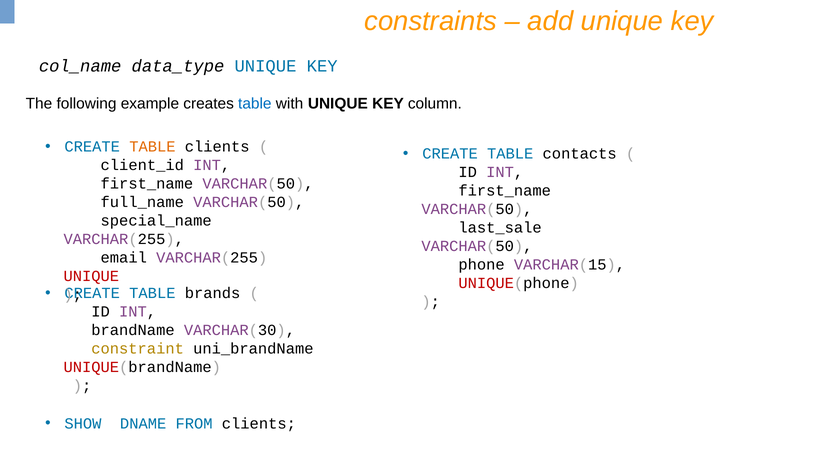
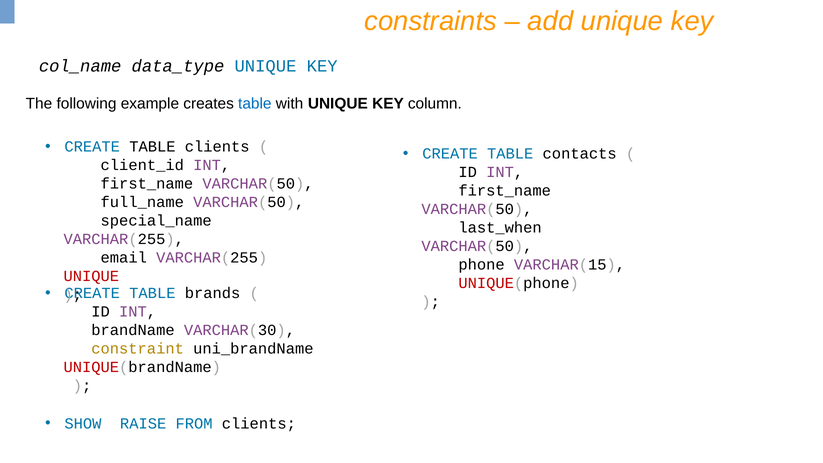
TABLE colour: orange -> black (152, 147)
last_sale: last_sale -> last_when (500, 228)
DNAME: DNAME -> RAISE (143, 423)
